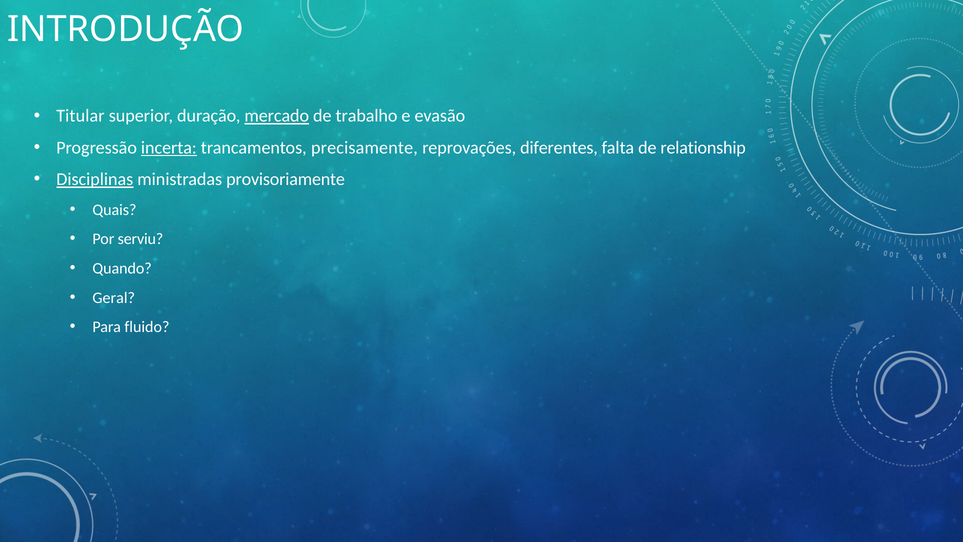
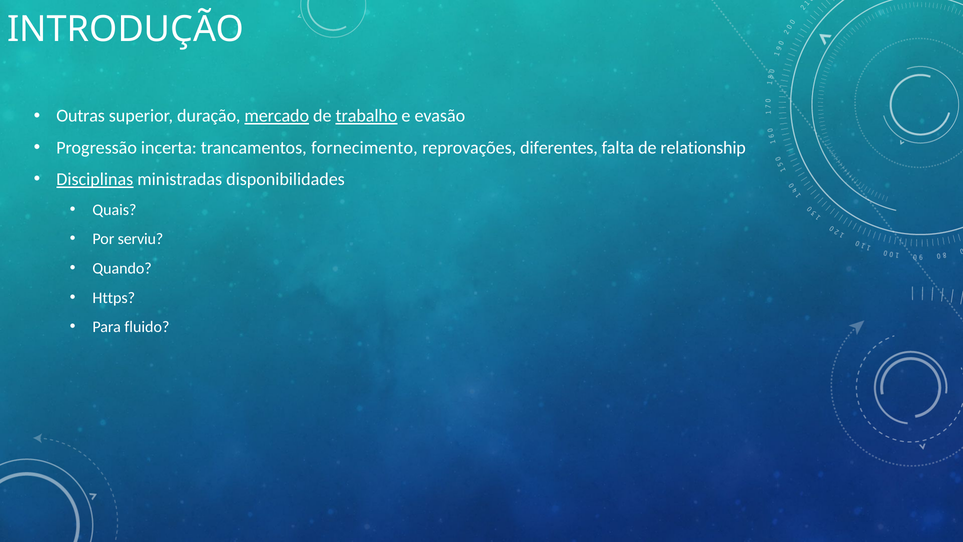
Titular: Titular -> Outras (81, 116)
trabalho underline: none -> present (367, 116)
incerta underline: present -> none (169, 148)
precisamente: precisamente -> fornecimento (364, 148)
provisoriamente: provisoriamente -> disponibilidades (286, 179)
Geral: Geral -> Https (114, 298)
